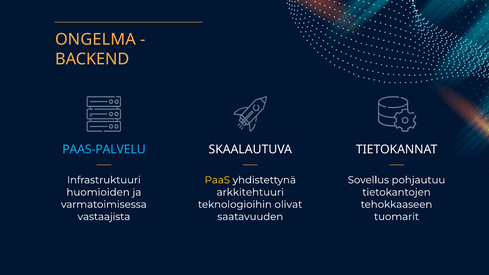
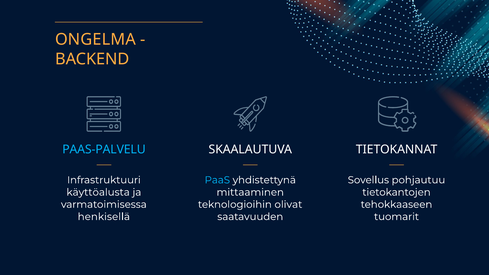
PaaS colour: yellow -> light blue (217, 180)
huomioiden: huomioiden -> käyttöalusta (98, 192)
arkkitehtuuri: arkkitehtuuri -> mittaaminen (250, 192)
vastaajista: vastaajista -> henkisellä (104, 217)
